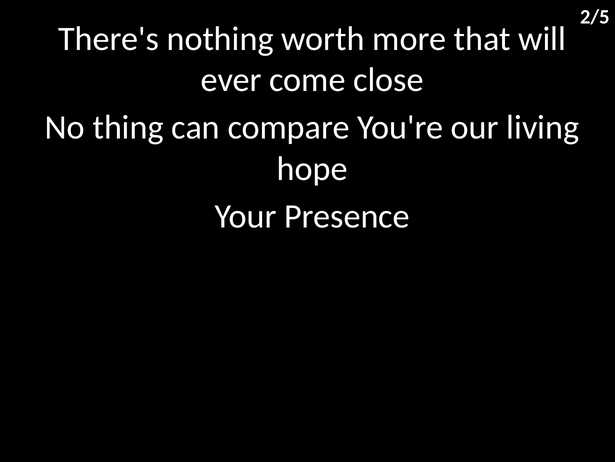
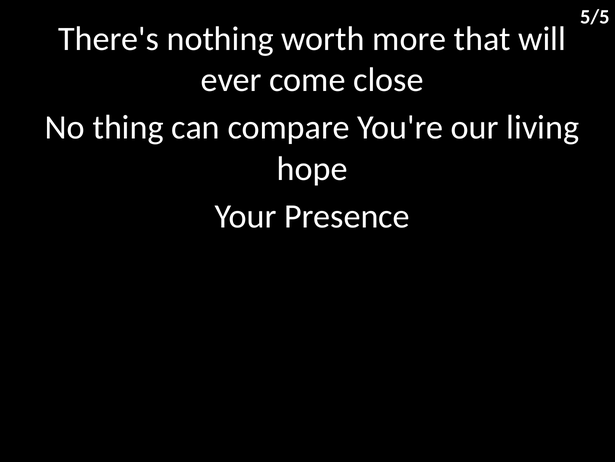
2/5: 2/5 -> 5/5 (595, 17)
